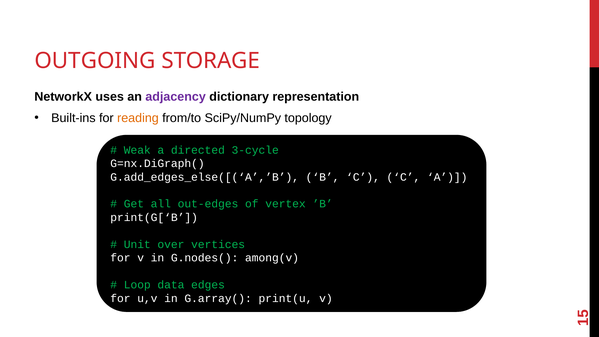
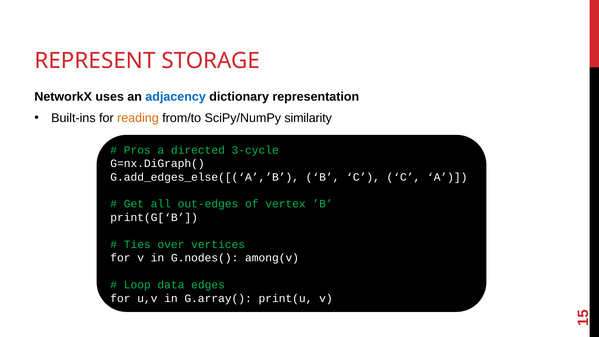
OUTGOING: OUTGOING -> REPRESENT (95, 61)
adjacency colour: purple -> blue (176, 97)
topology: topology -> similarity (308, 118)
Weak: Weak -> Pros (137, 150)
Unit: Unit -> Ties (137, 244)
